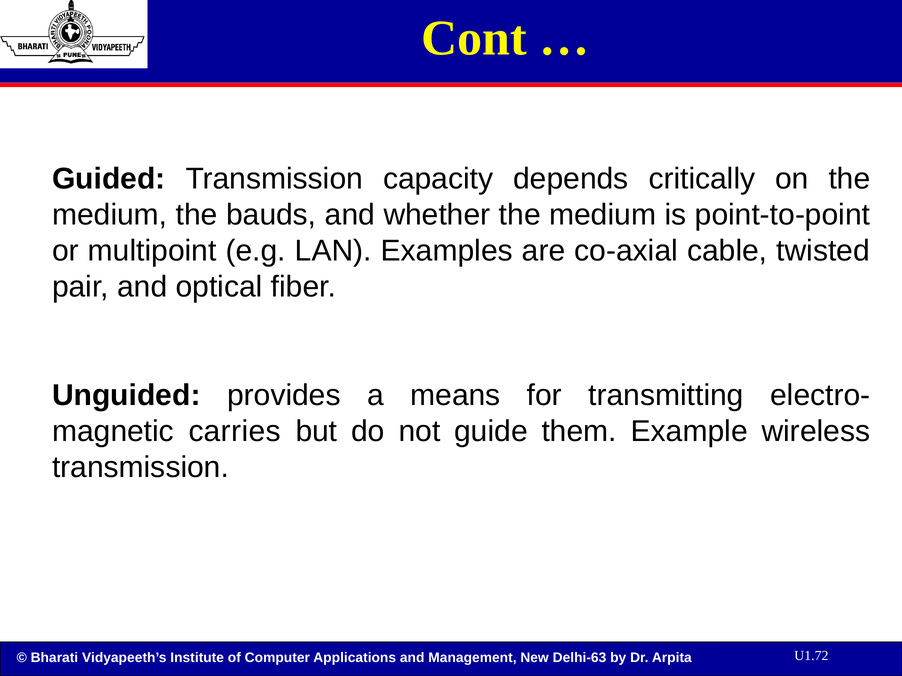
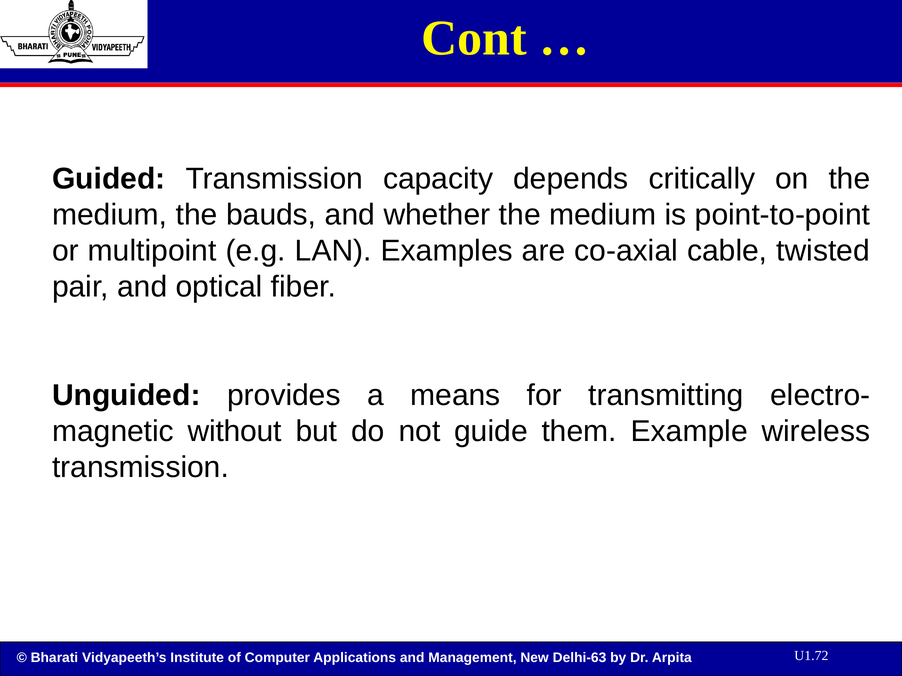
carries: carries -> without (235, 432)
